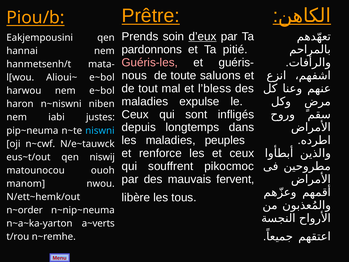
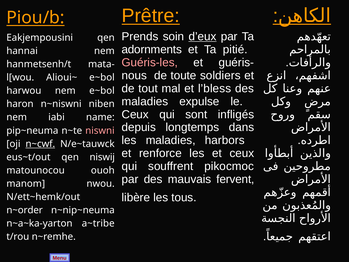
pardonnons: pardonnons -> adornments (152, 49)
saluons: saluons -> soldiers (220, 75)
justes: justes -> name (100, 117)
niswni colour: light blue -> pink (100, 130)
peuples: peuples -> harbors (225, 140)
n~cwf underline: none -> present (40, 144)
a~verts: a~verts -> a~tribe (98, 223)
